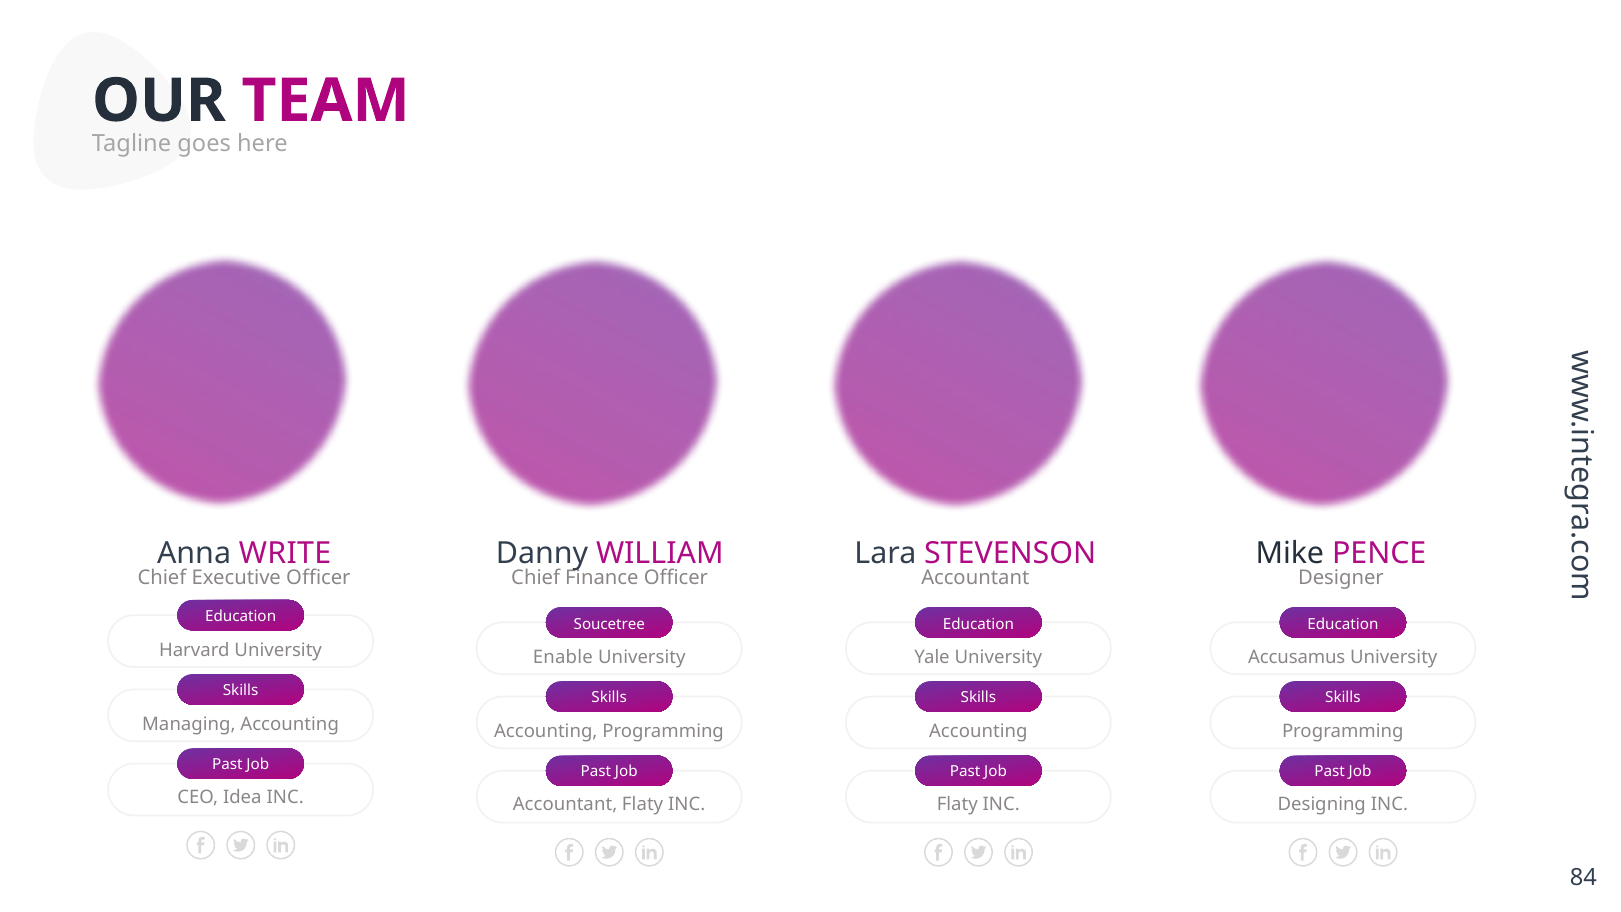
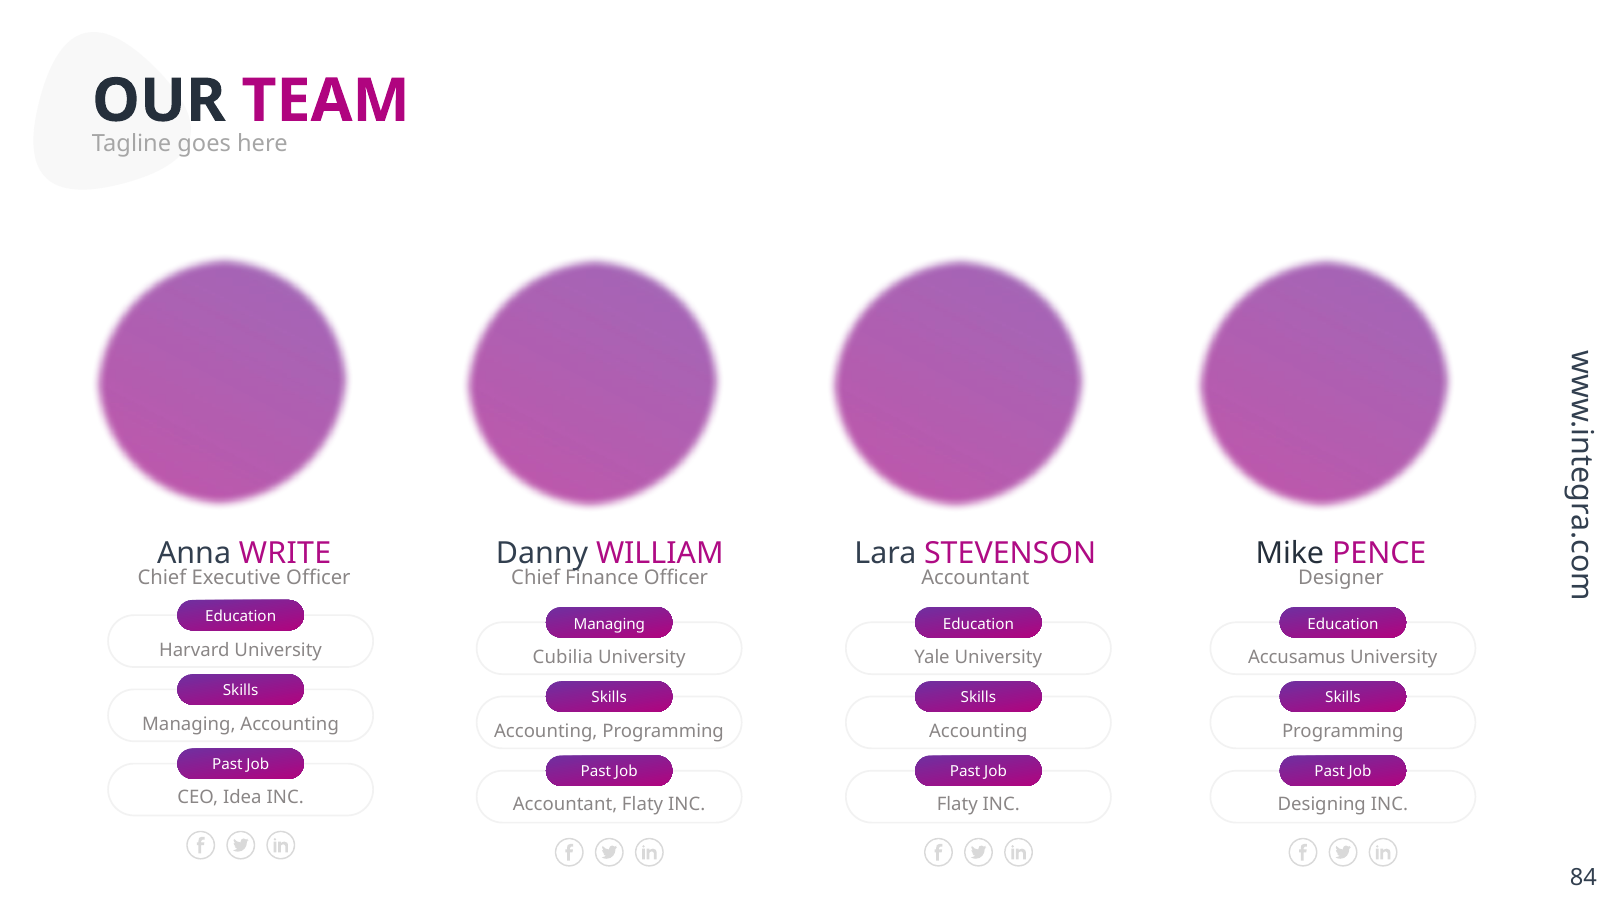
Soucetree: Soucetree -> Managing (609, 624)
Enable: Enable -> Cubilia (563, 657)
